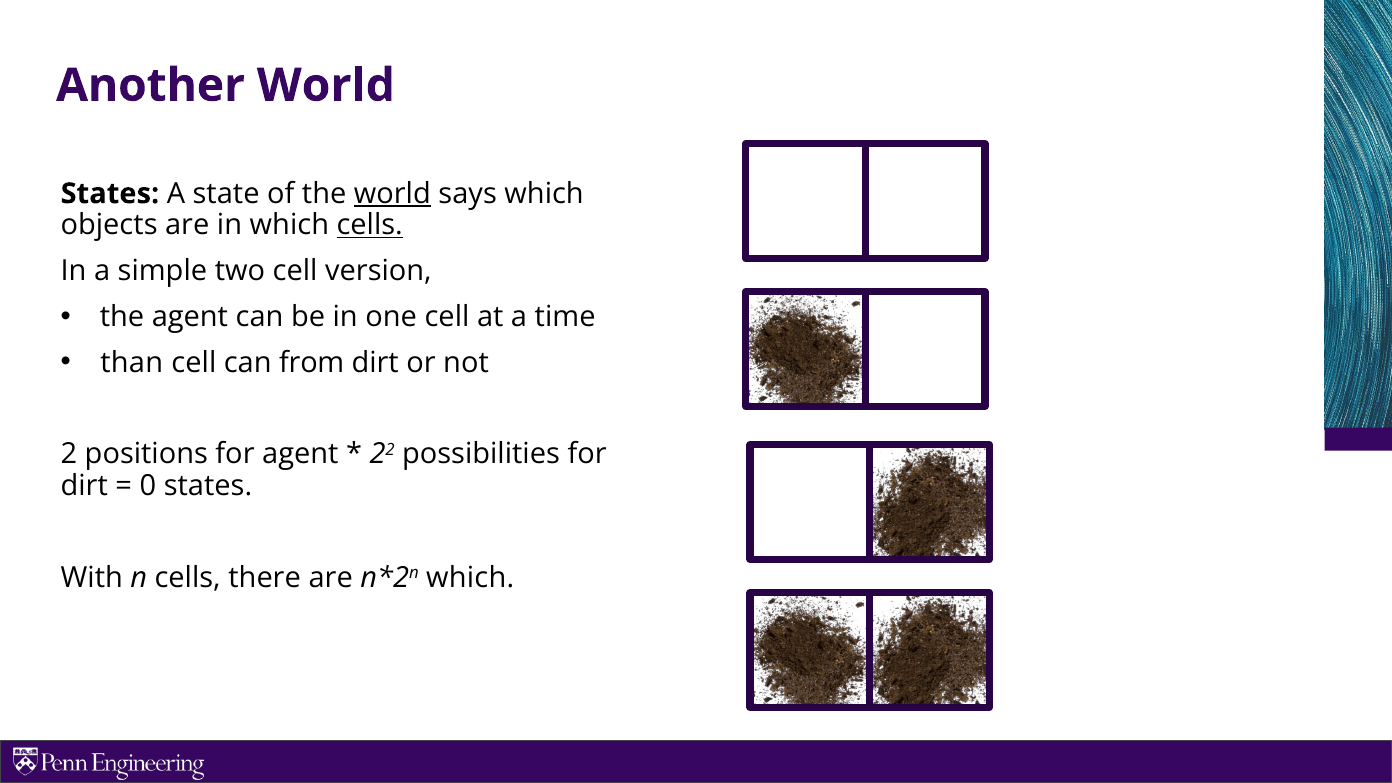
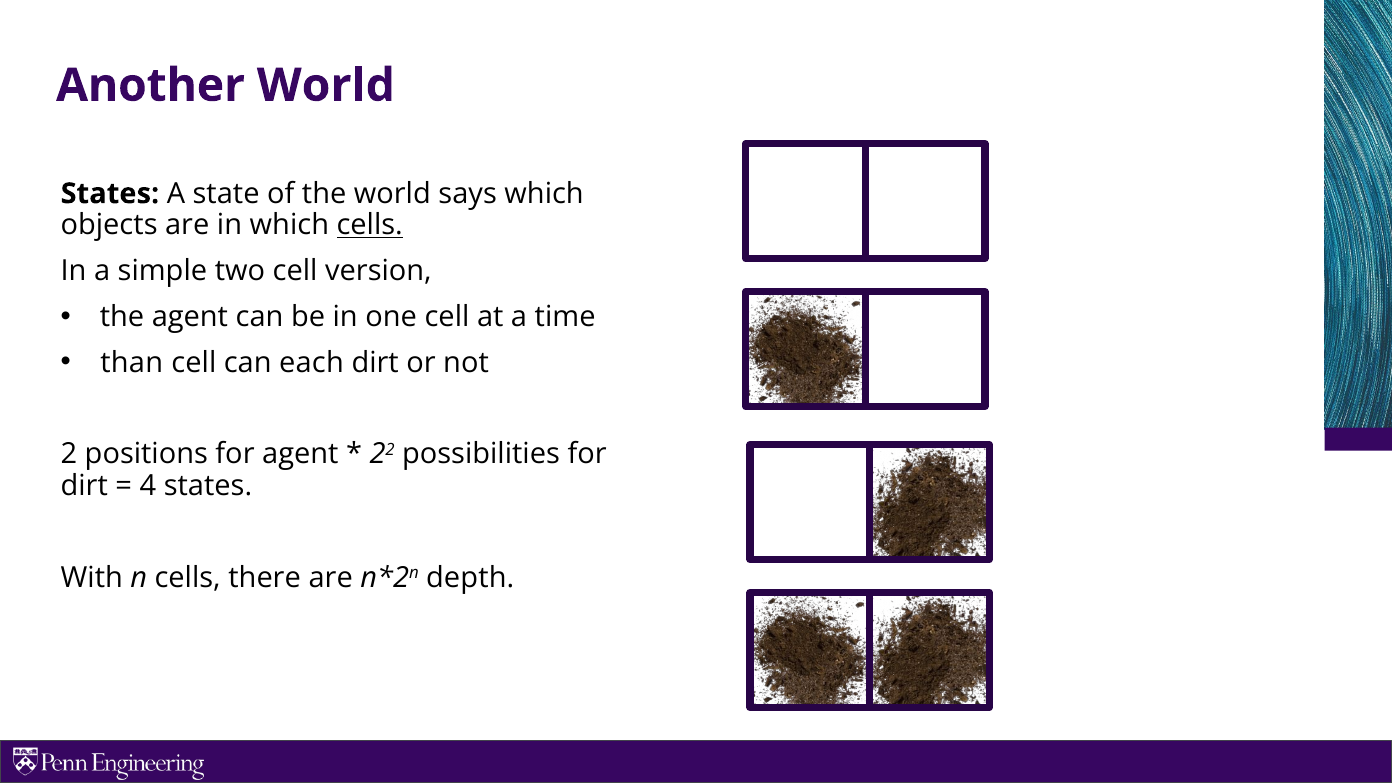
world underline: present -> none (392, 194)
from: from -> each (312, 363)
0: 0 -> 4 (148, 486)
which: which -> depth (470, 577)
